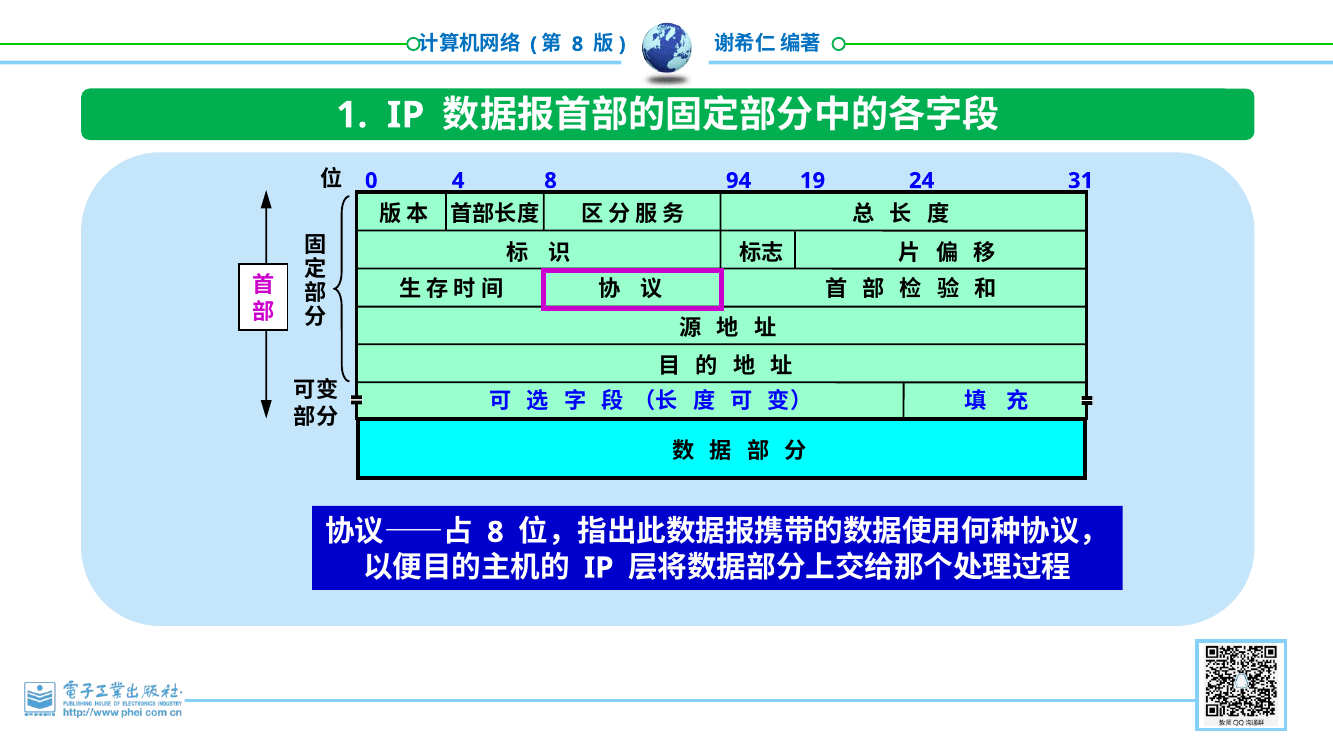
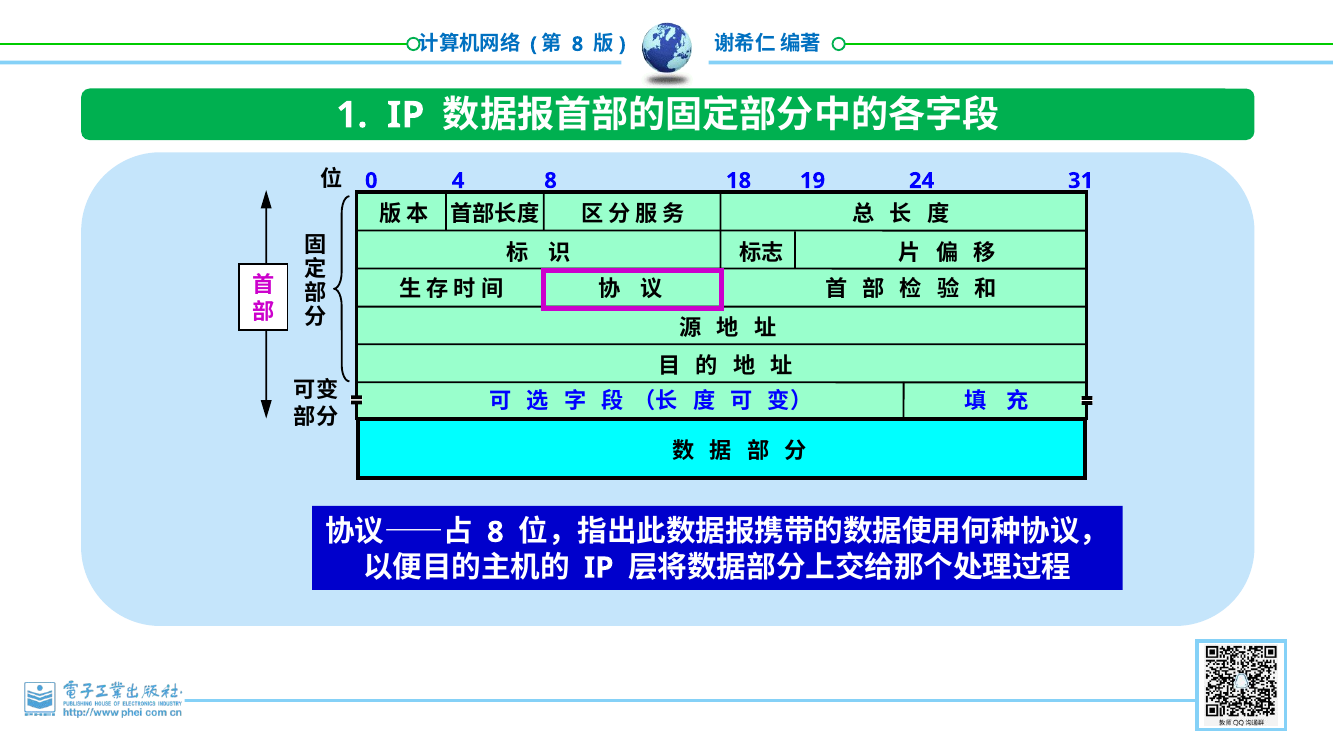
94: 94 -> 18 (739, 181)
